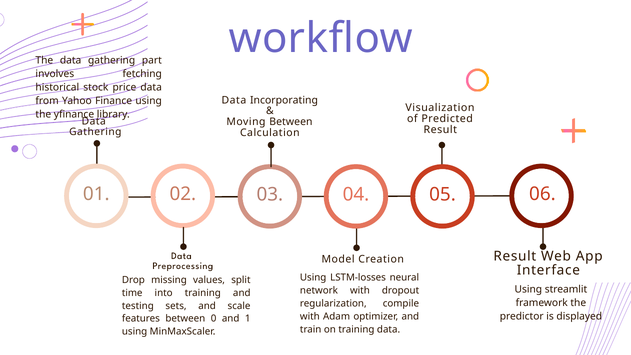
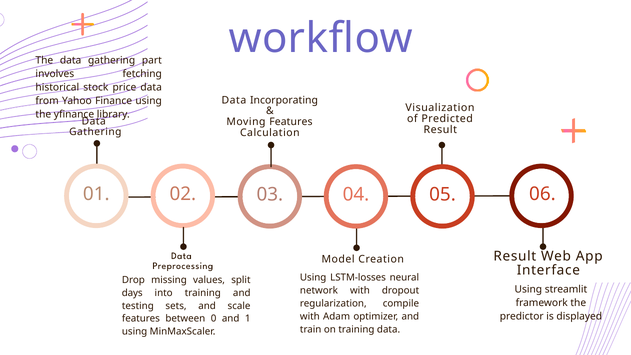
Moving Between: Between -> Features (291, 122)
time: time -> days (132, 293)
